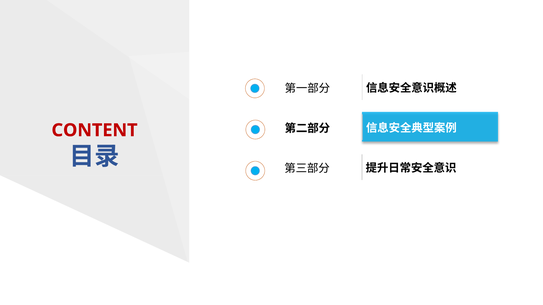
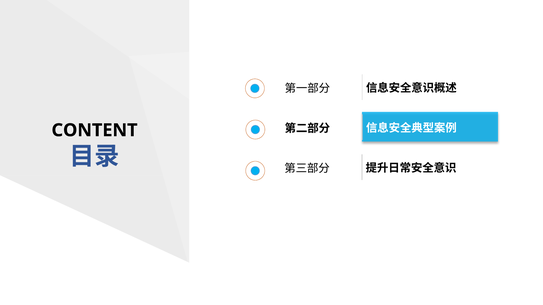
CONTENT colour: red -> black (95, 130)
